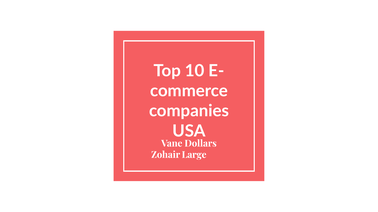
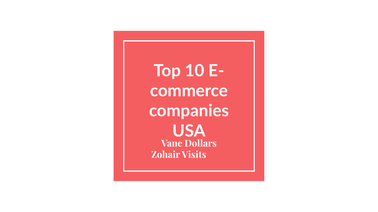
Large: Large -> Visits (194, 155)
